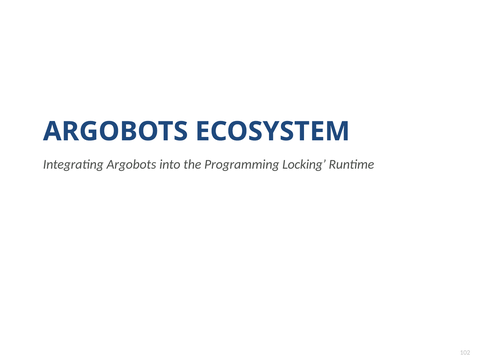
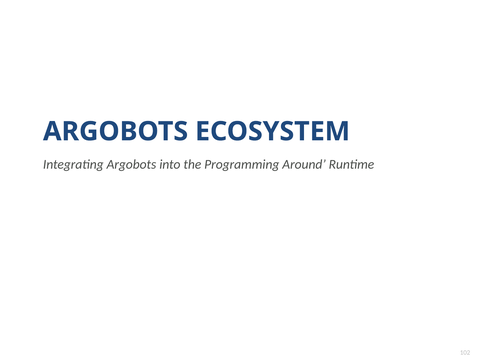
Locking: Locking -> Around (304, 164)
